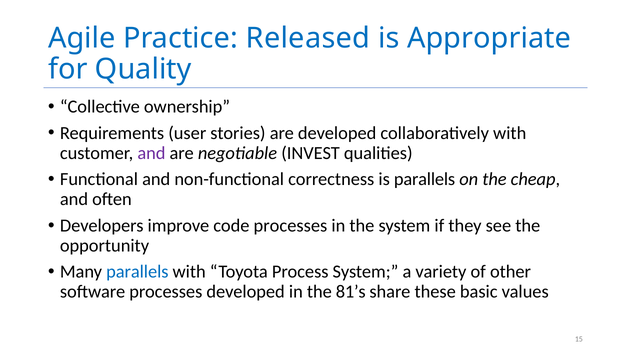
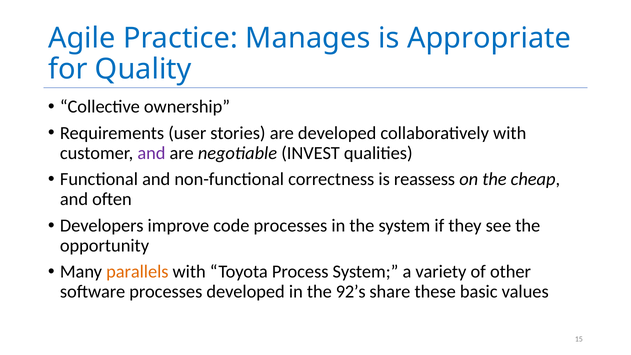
Released: Released -> Manages (308, 38)
is parallels: parallels -> reassess (425, 179)
parallels colour: blue -> orange (137, 272)
81’s: 81’s -> 92’s (351, 292)
